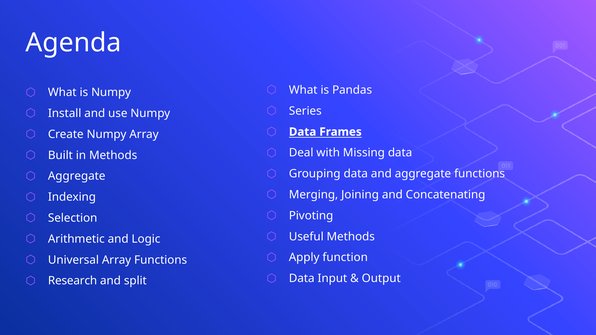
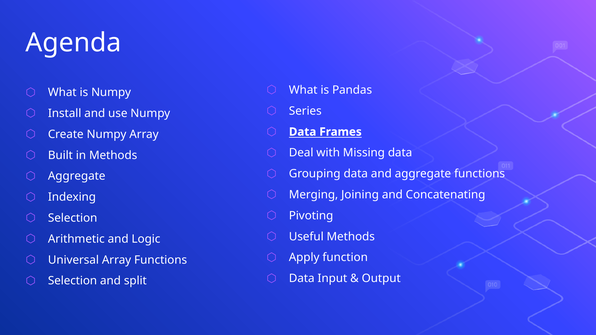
Research: Research -> Selection (73, 281)
